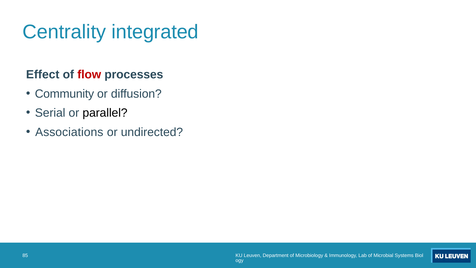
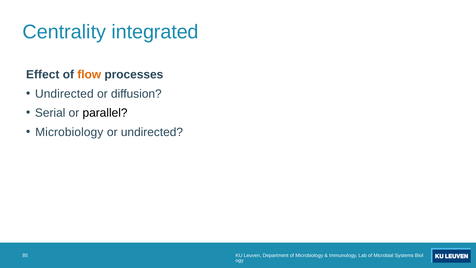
flow colour: red -> orange (89, 74)
Community: Community -> Undirected (64, 94)
Associations: Associations -> Microbiology (69, 132)
